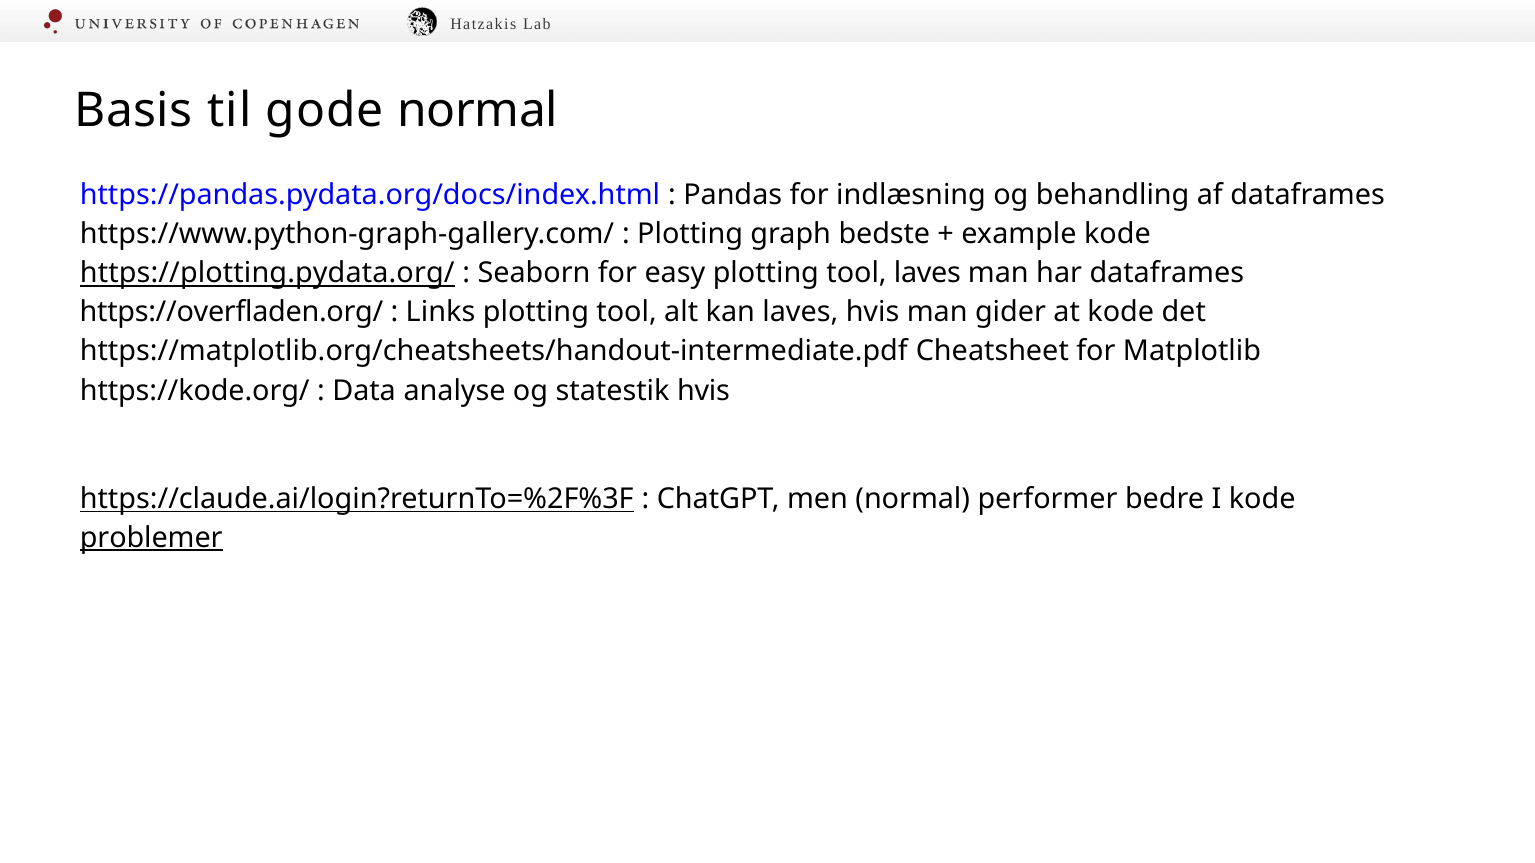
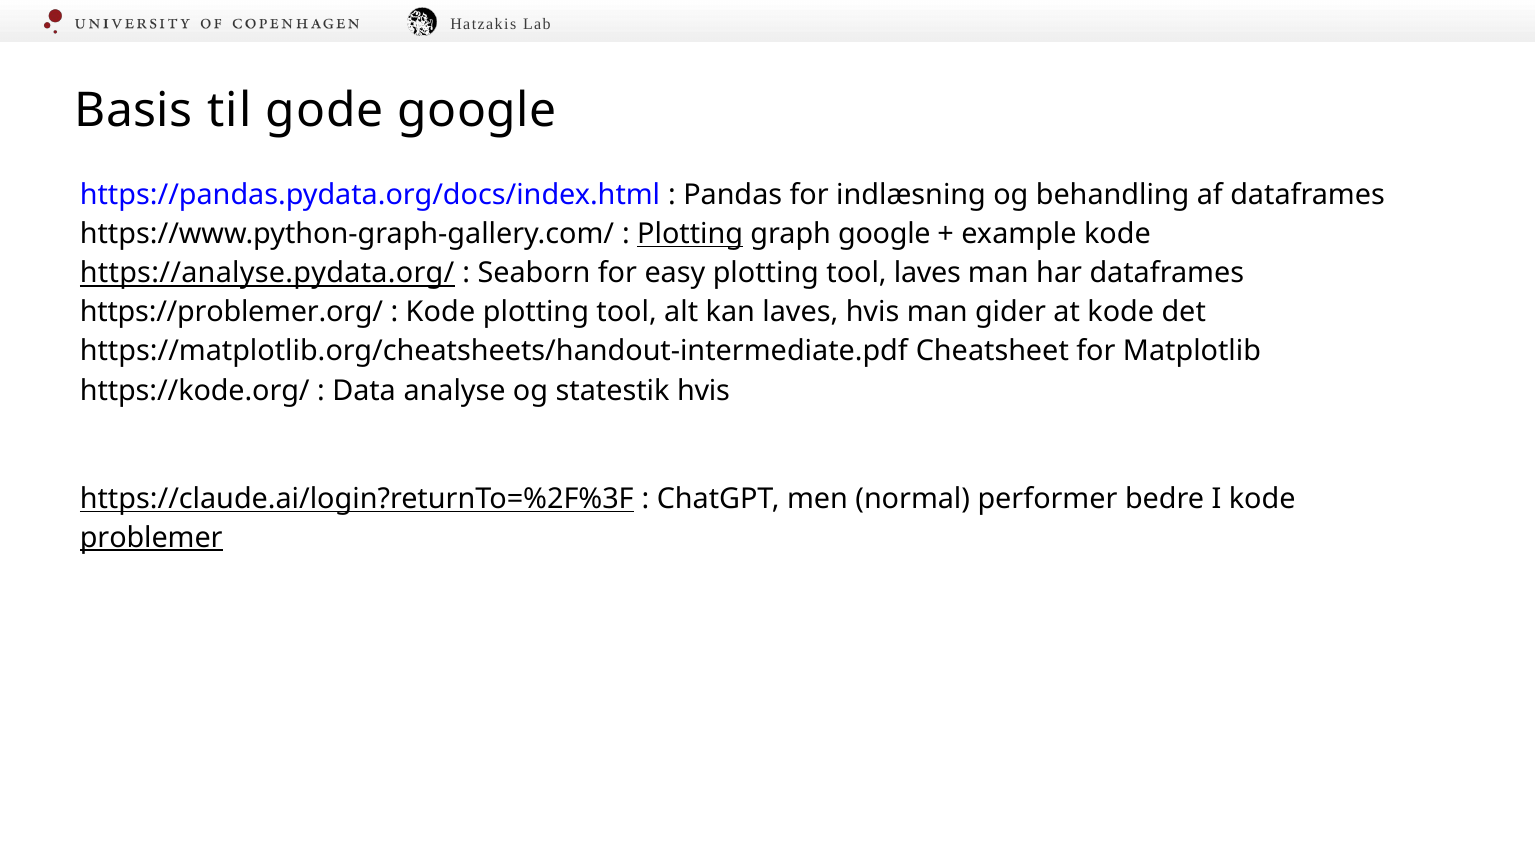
gode normal: normal -> google (477, 110)
Plotting underline: none -> present (690, 234)
graph bedste: bedste -> google (884, 234)
https://plotting.pydata.org/: https://plotting.pydata.org/ -> https://analyse.pydata.org/ (267, 273)
https://overfladen.org/: https://overfladen.org/ -> https://problemer.org/ (231, 312)
Links: Links -> Kode (440, 312)
